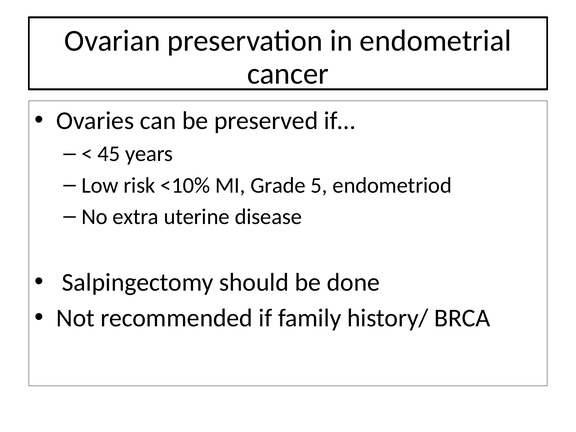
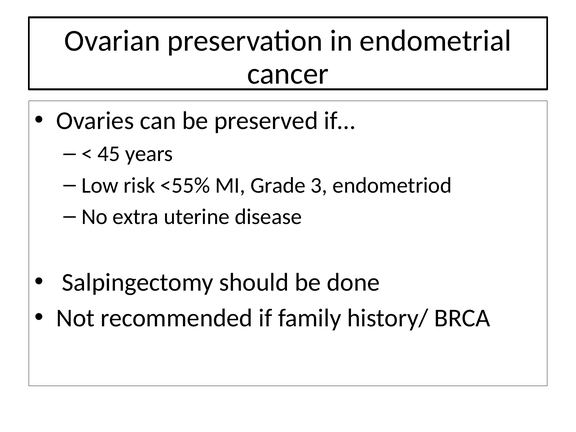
<10%: <10% -> <55% (185, 185)
5: 5 -> 3 (319, 185)
